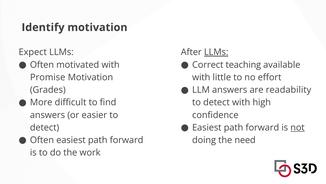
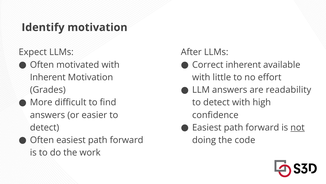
LLMs underline: present -> none (216, 52)
Correct teaching: teaching -> inherent (243, 65)
Promise: Promise -> Inherent (48, 77)
need: need -> code (245, 140)
